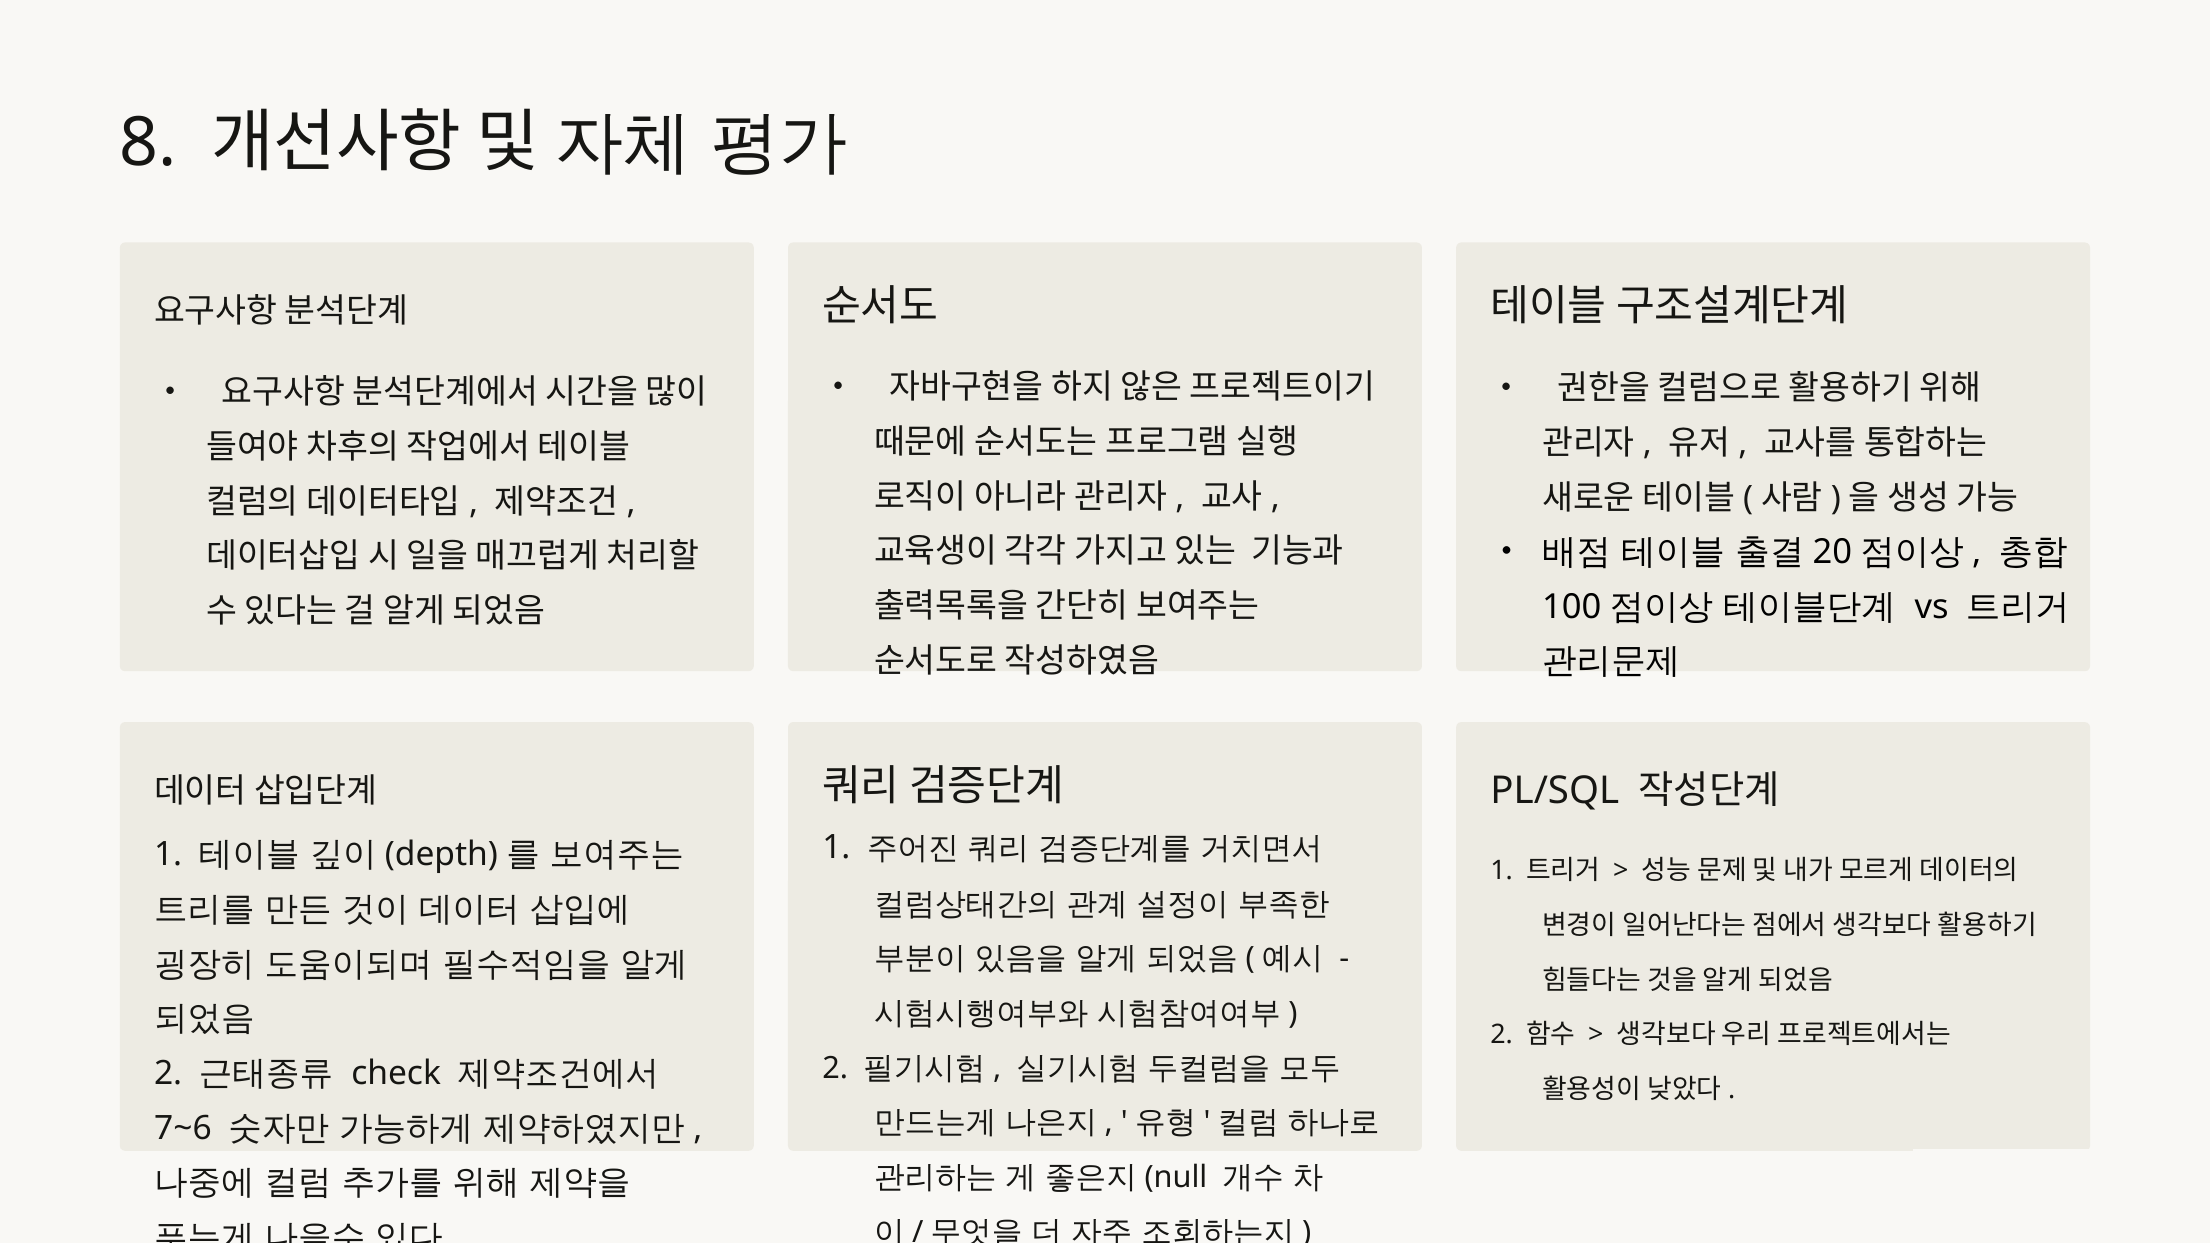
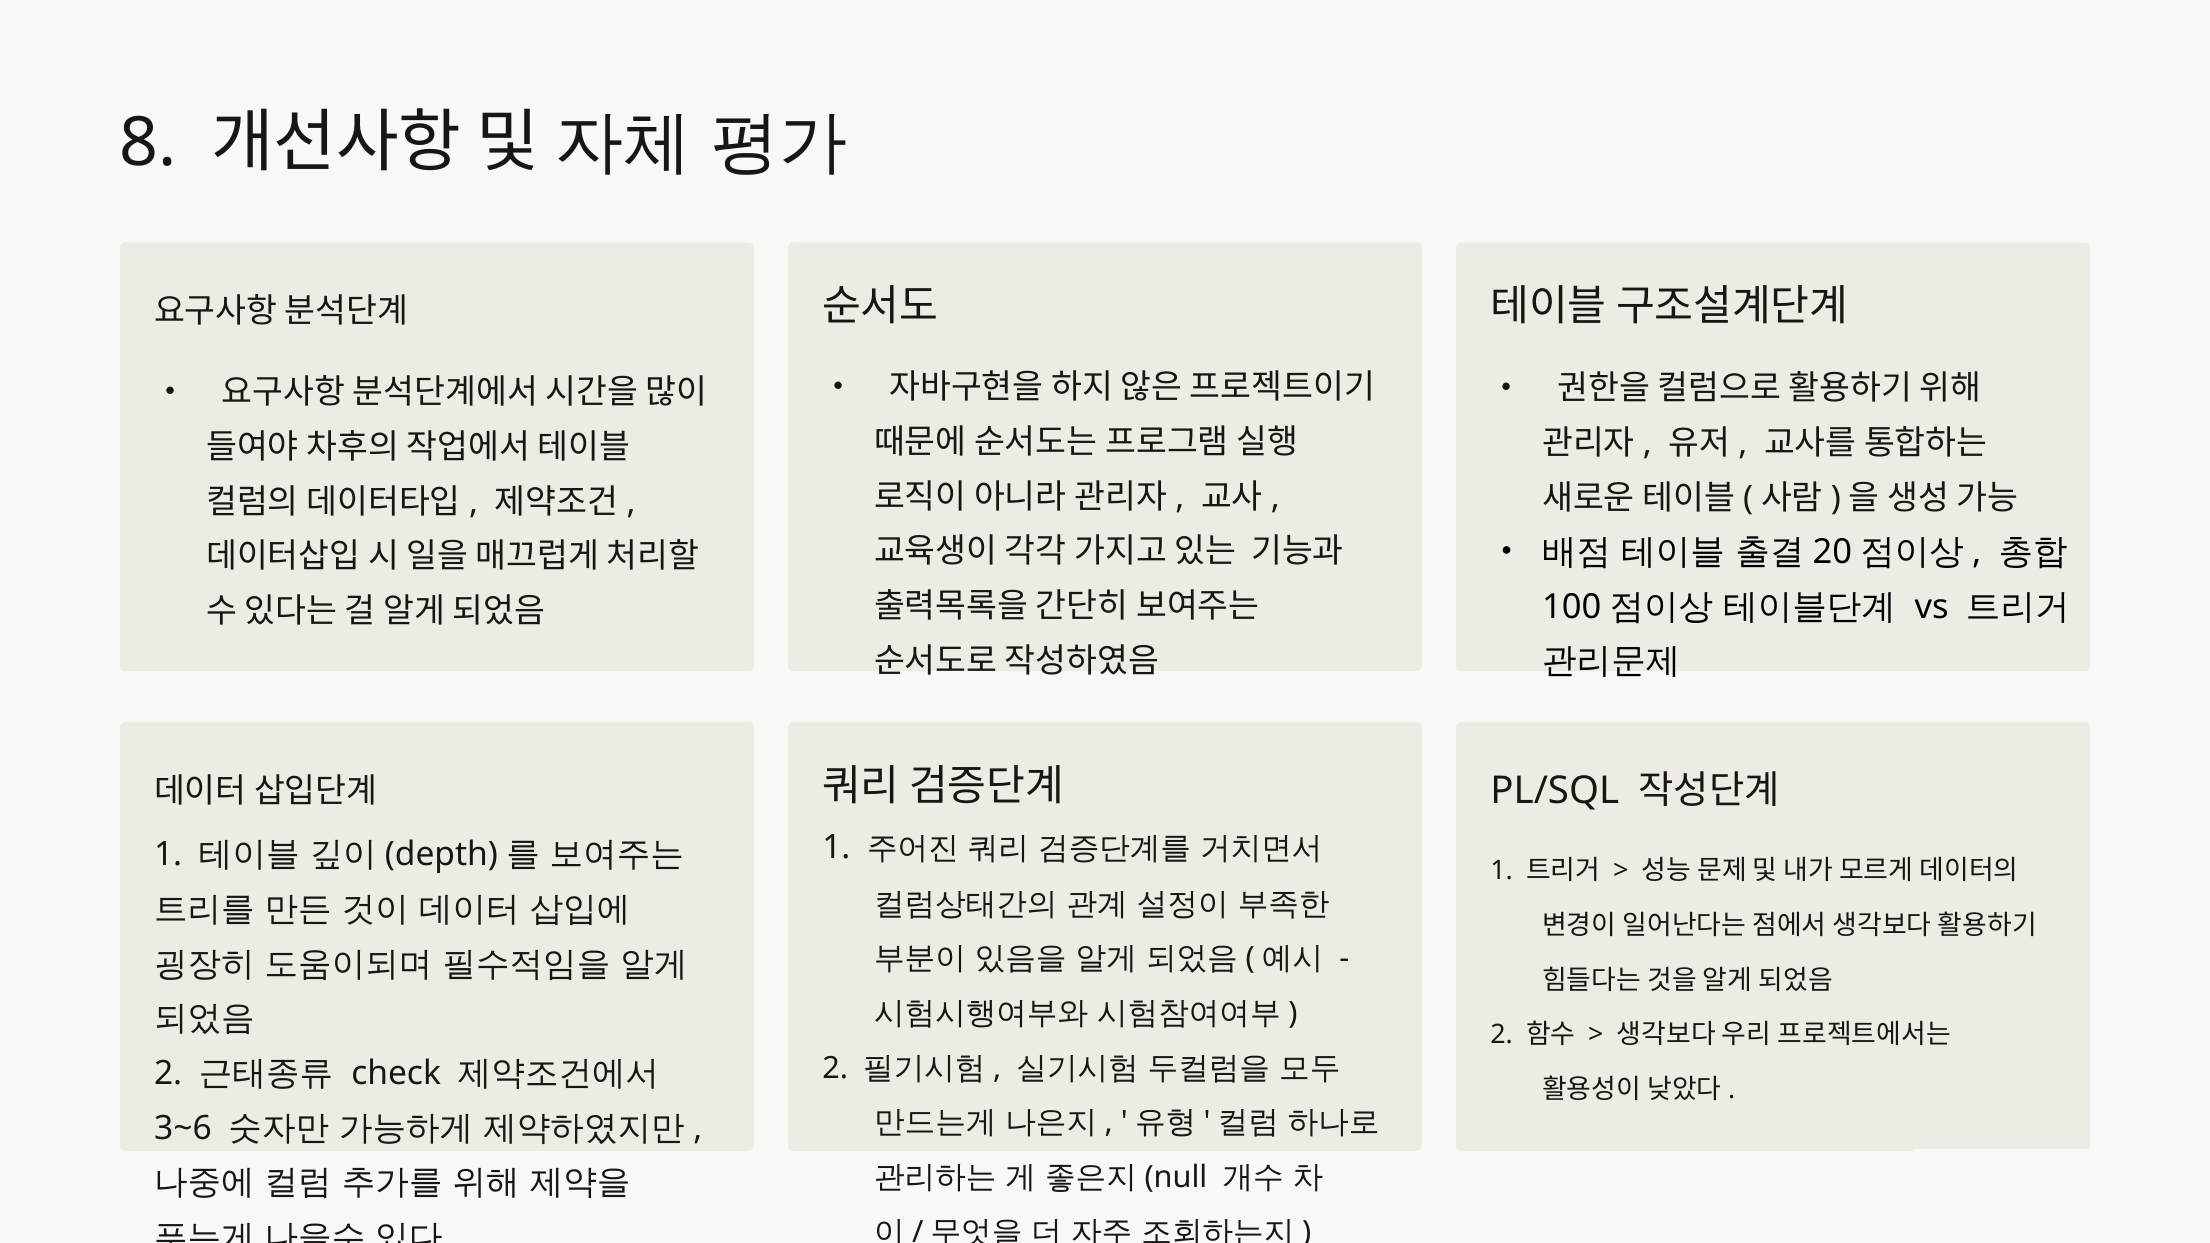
7~6: 7~6 -> 3~6 (183, 1128)
